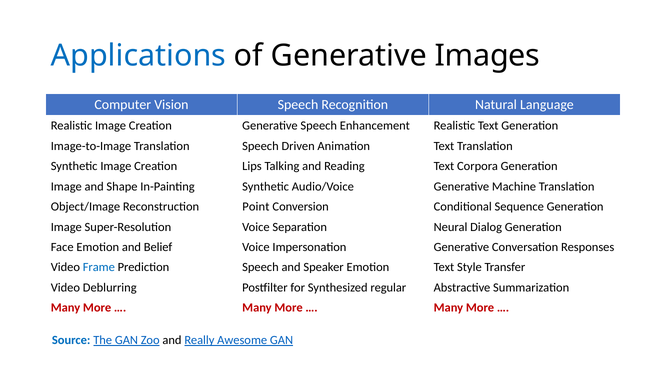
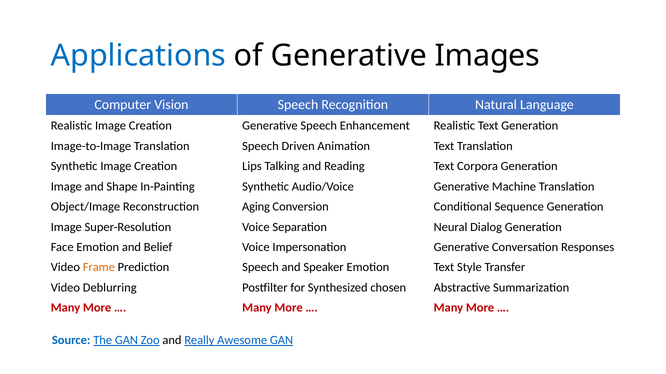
Point: Point -> Aging (256, 207)
Frame colour: blue -> orange (99, 268)
regular: regular -> chosen (388, 288)
